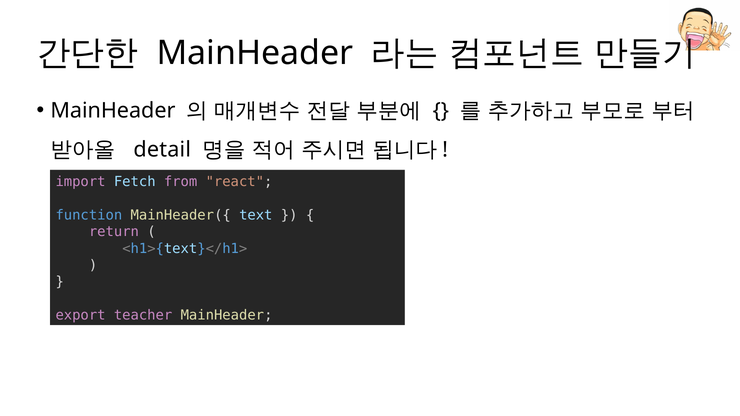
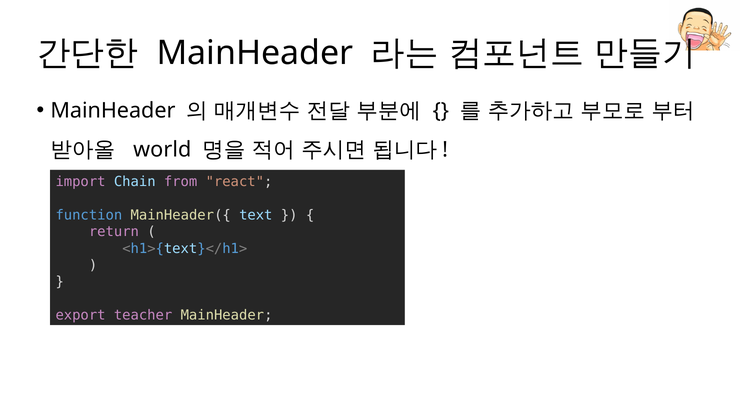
detail: detail -> world (162, 150)
Fetch: Fetch -> Chain (135, 182)
